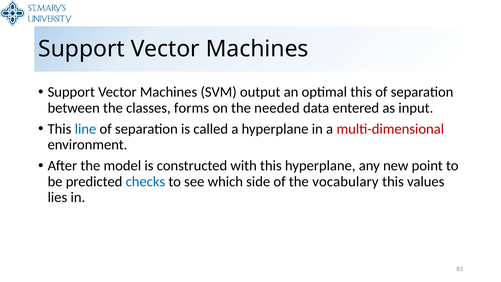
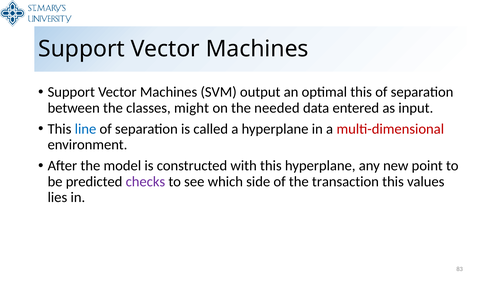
forms: forms -> might (192, 108)
checks colour: blue -> purple (145, 181)
vocabulary: vocabulary -> transaction (345, 181)
